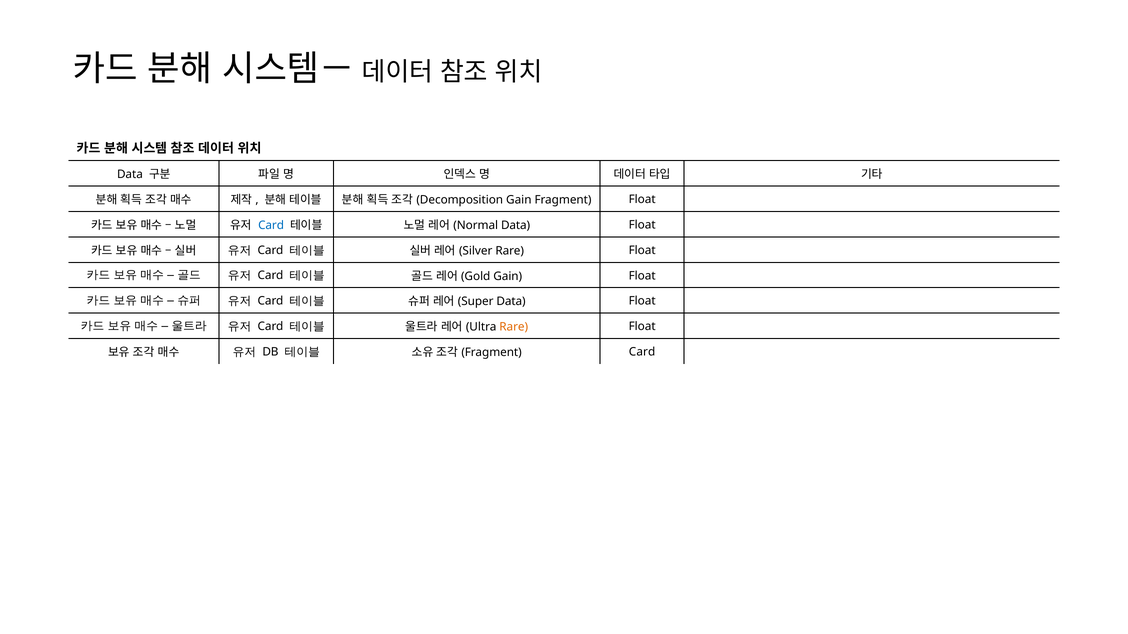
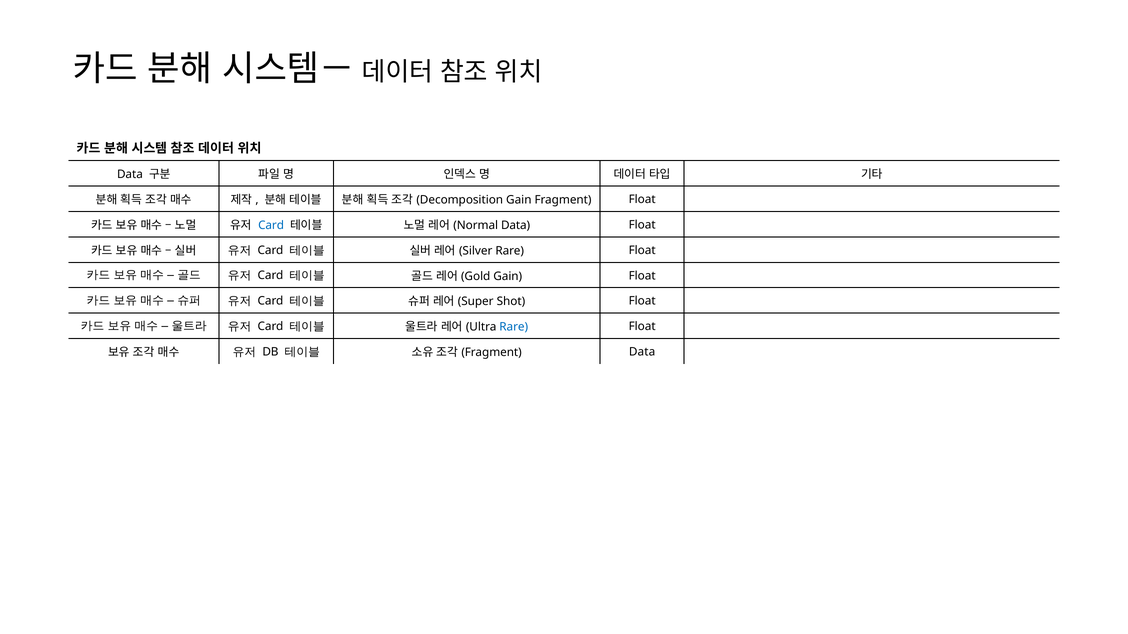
Data: Data -> Shot (511, 302)
Rare colour: orange -> blue (514, 327)
Fragment Card: Card -> Data (642, 352)
